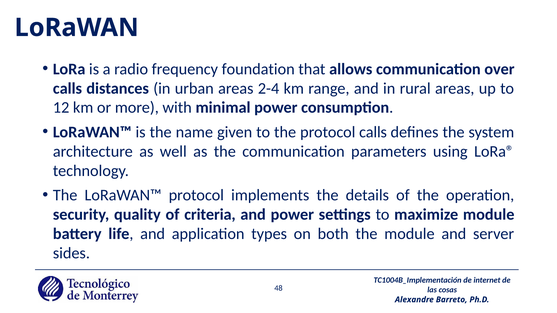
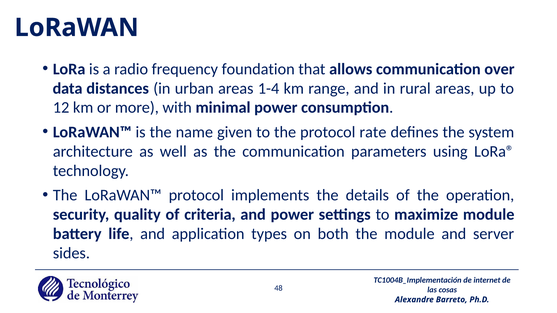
calls: calls -> data (68, 88)
2-4: 2-4 -> 1-4 (269, 88)
protocol calls: calls -> rate (373, 132)
